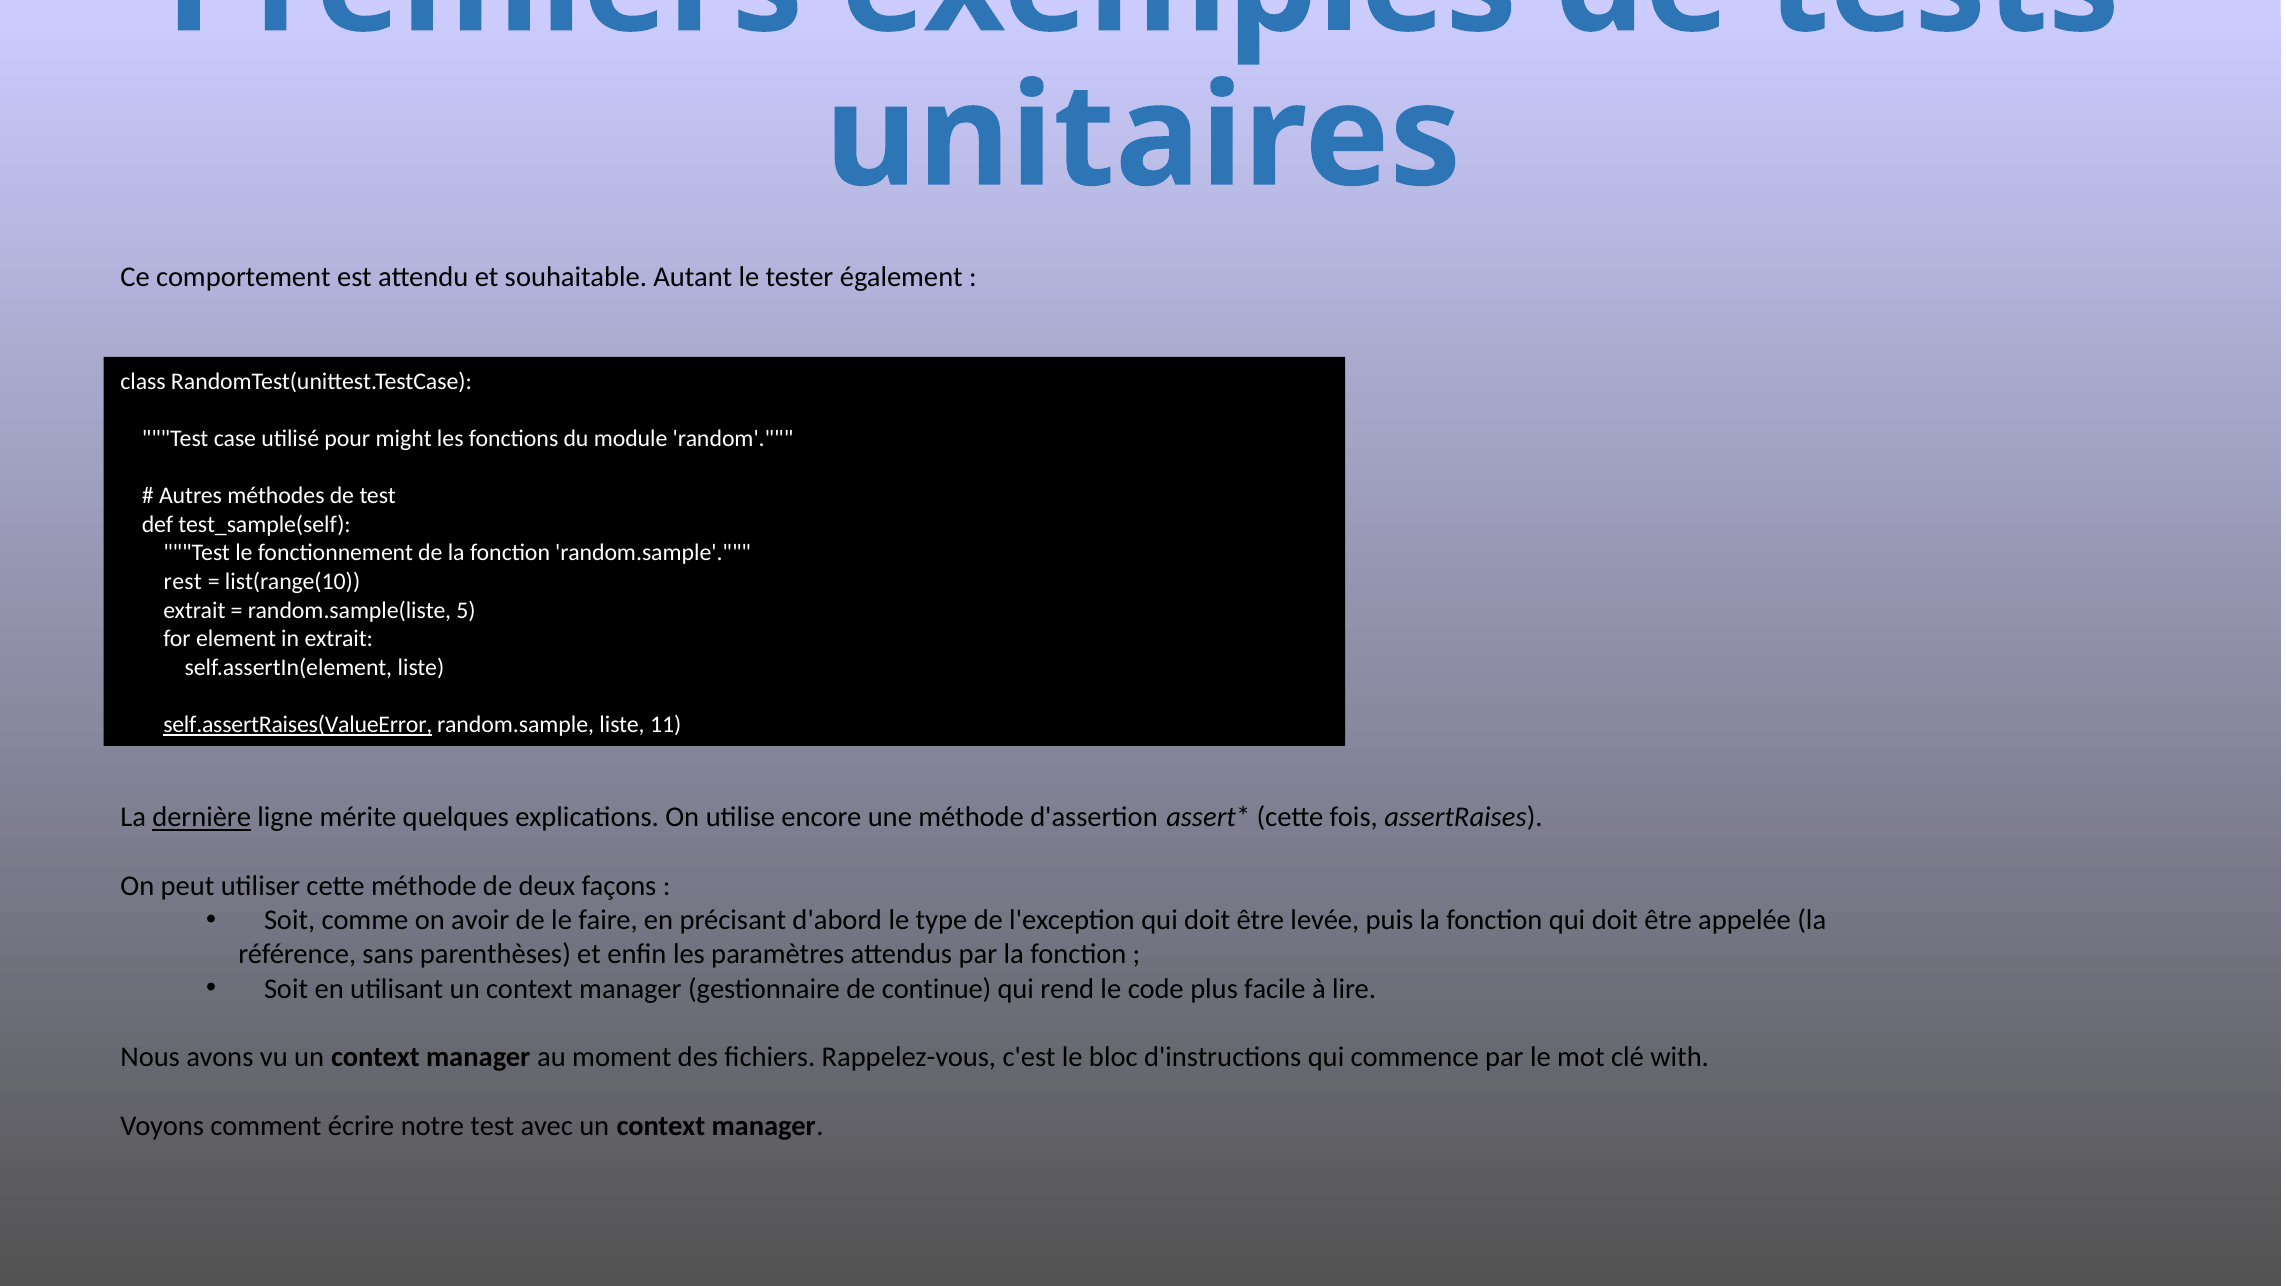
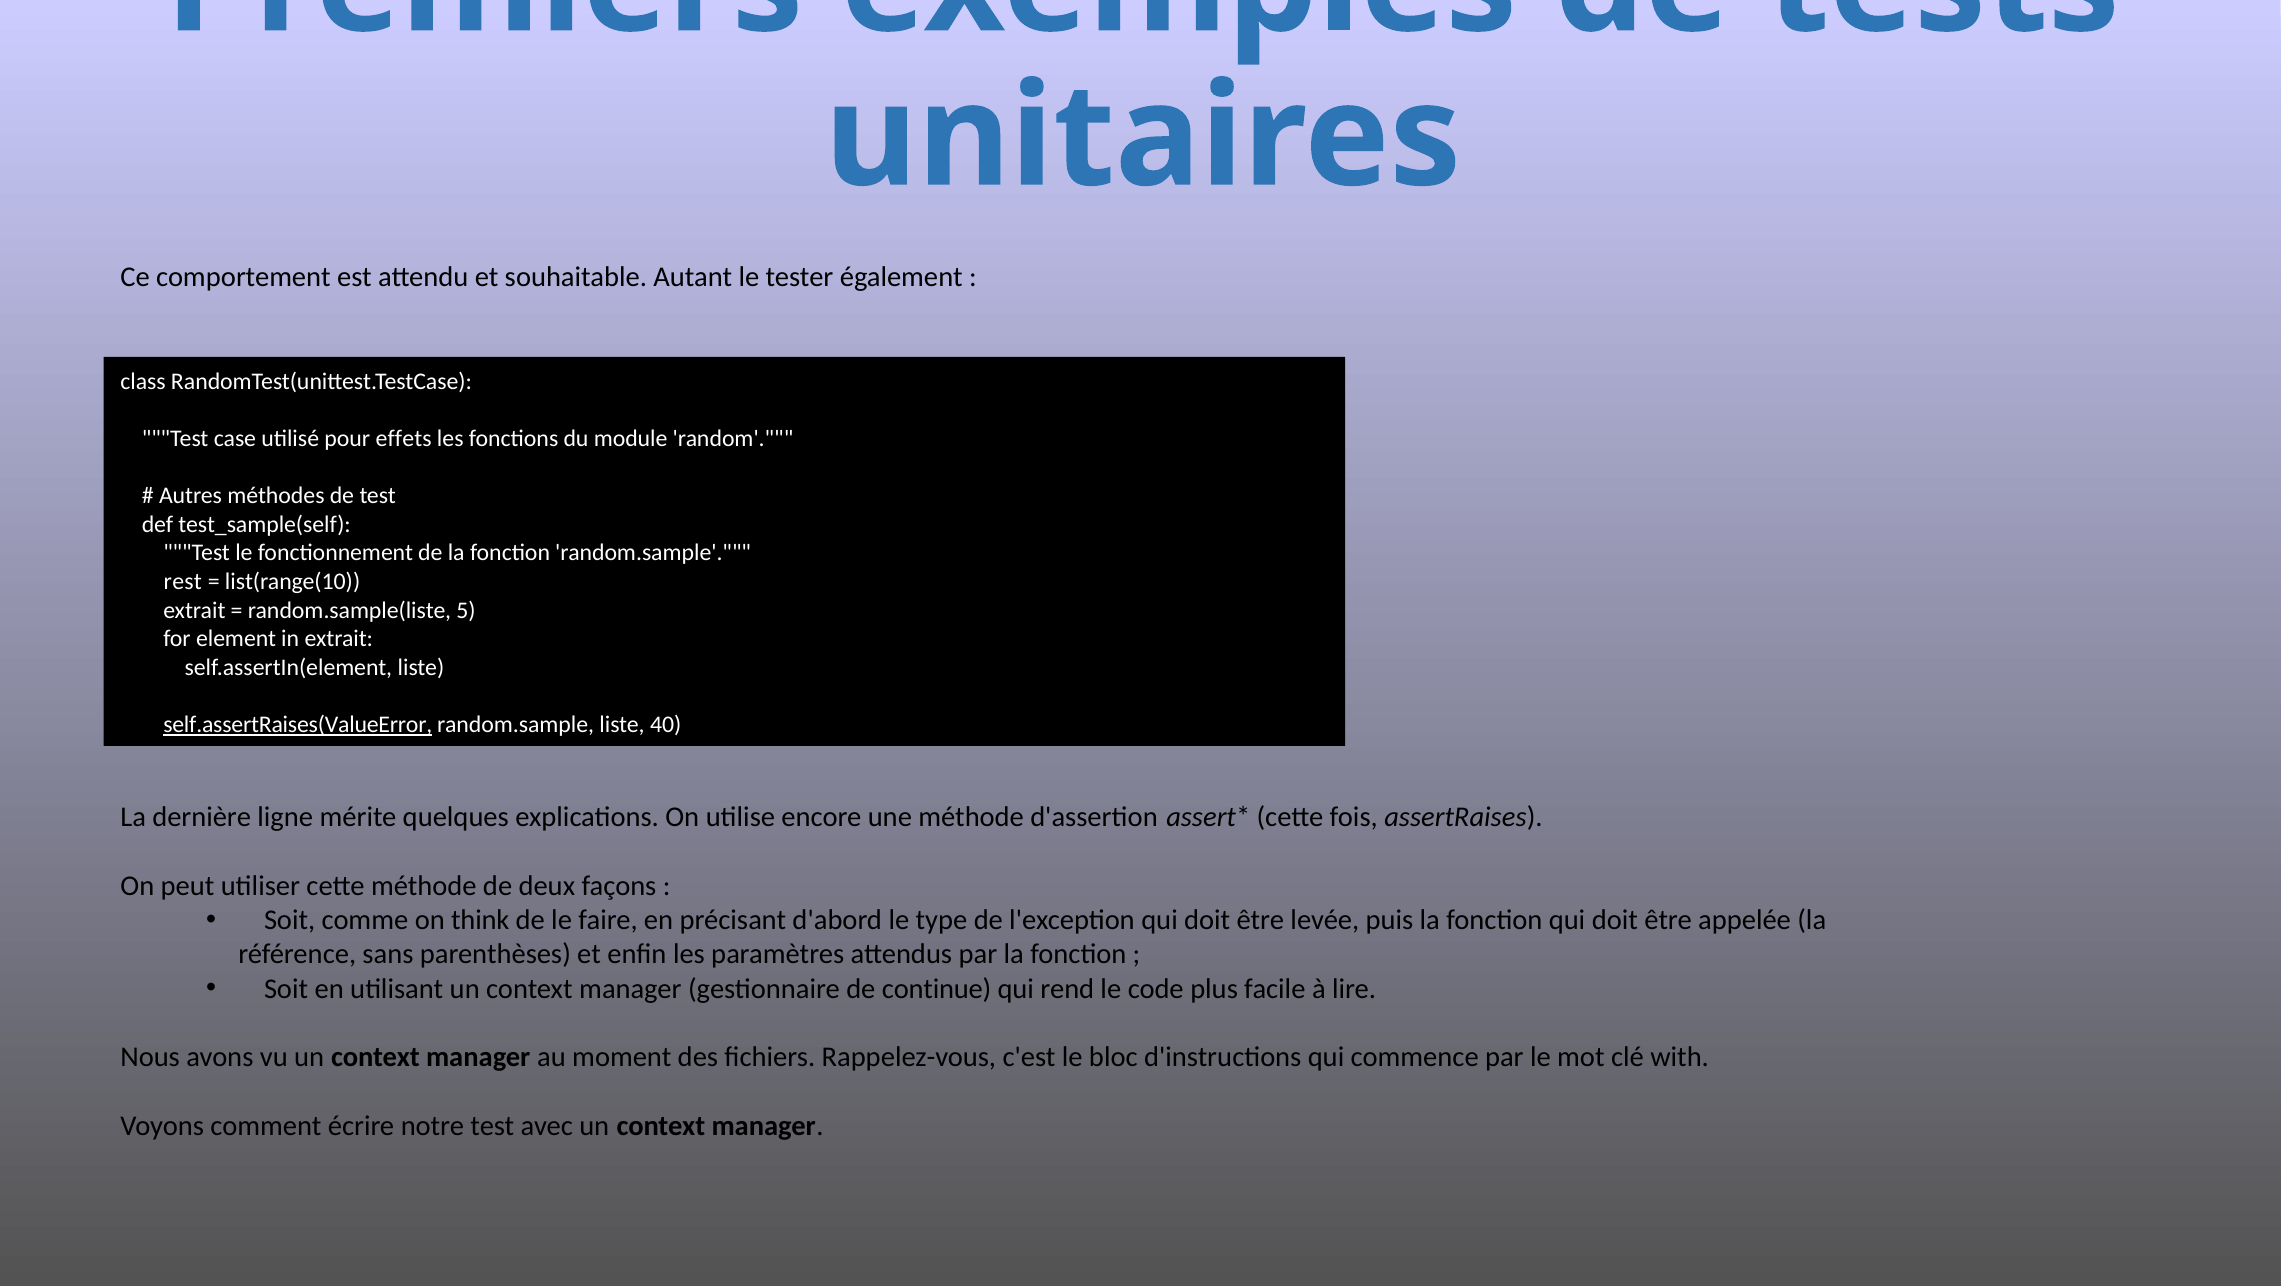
might: might -> effets (404, 439)
11: 11 -> 40 (666, 725)
dernière underline: present -> none (202, 817)
avoir: avoir -> think (480, 920)
